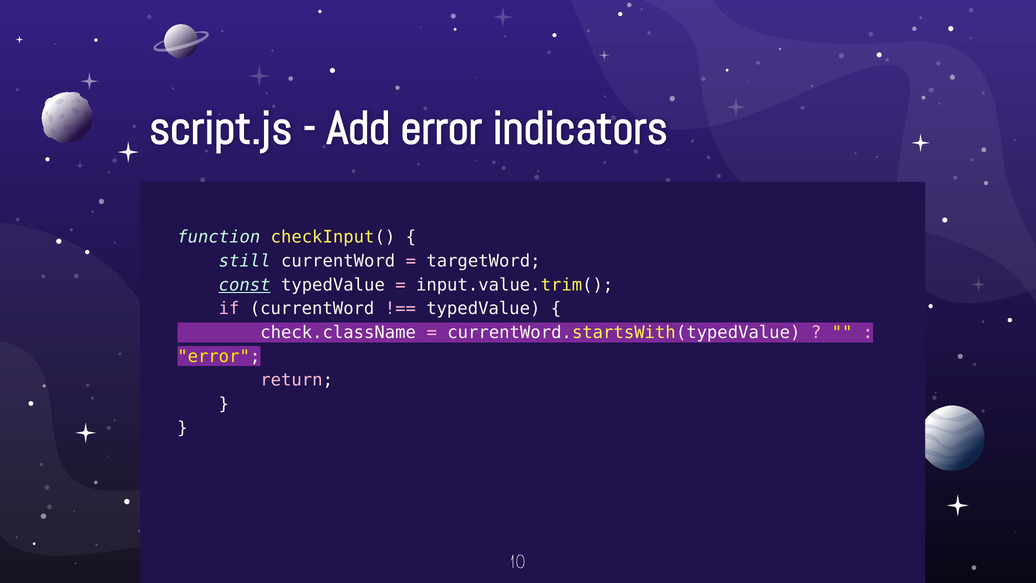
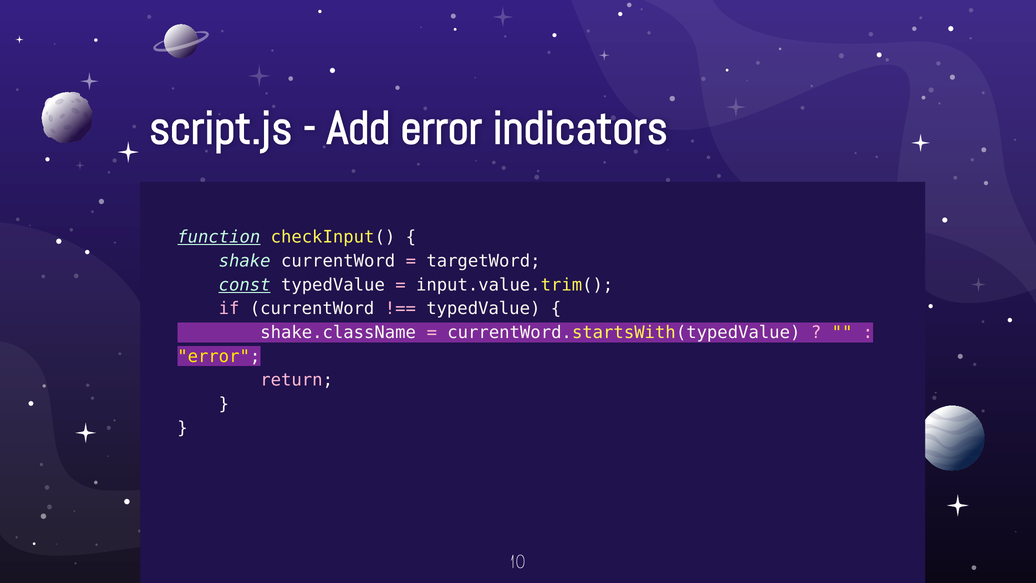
function underline: none -> present (219, 237)
still: still -> shake (245, 261)
check.className: check.className -> shake.className (338, 332)
